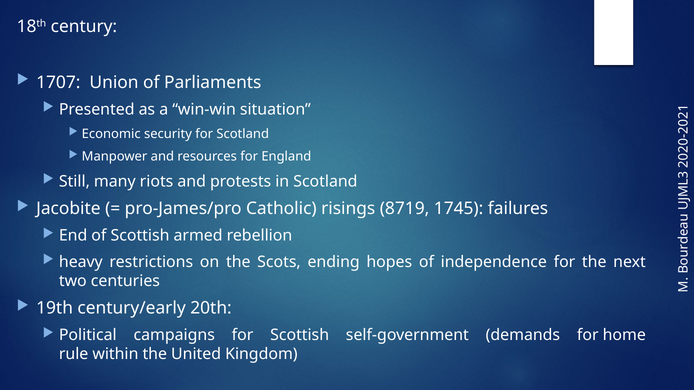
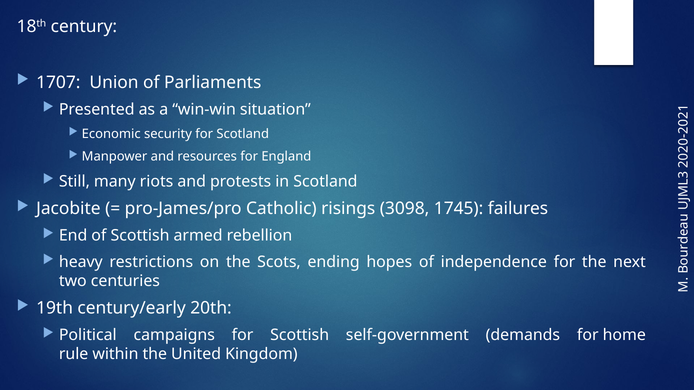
8719: 8719 -> 3098 (405, 209)
